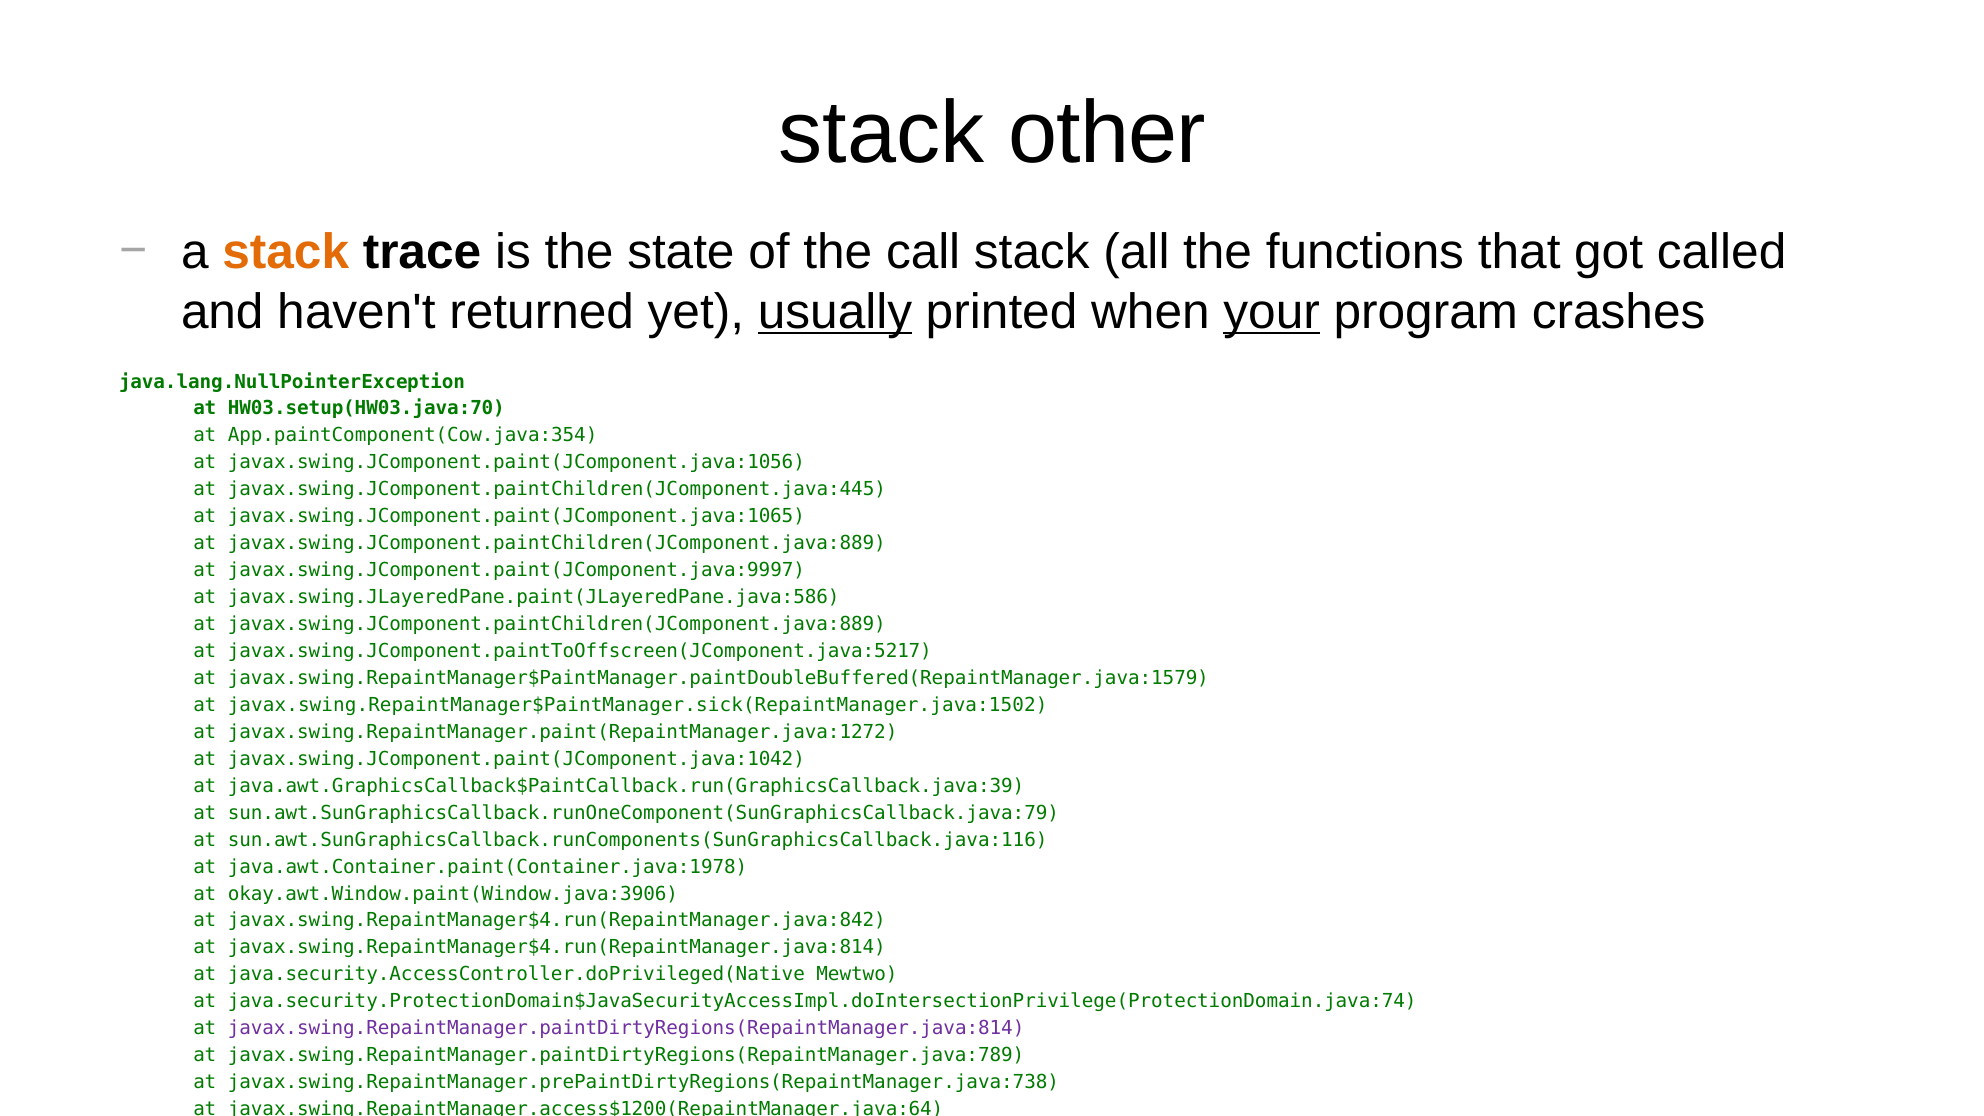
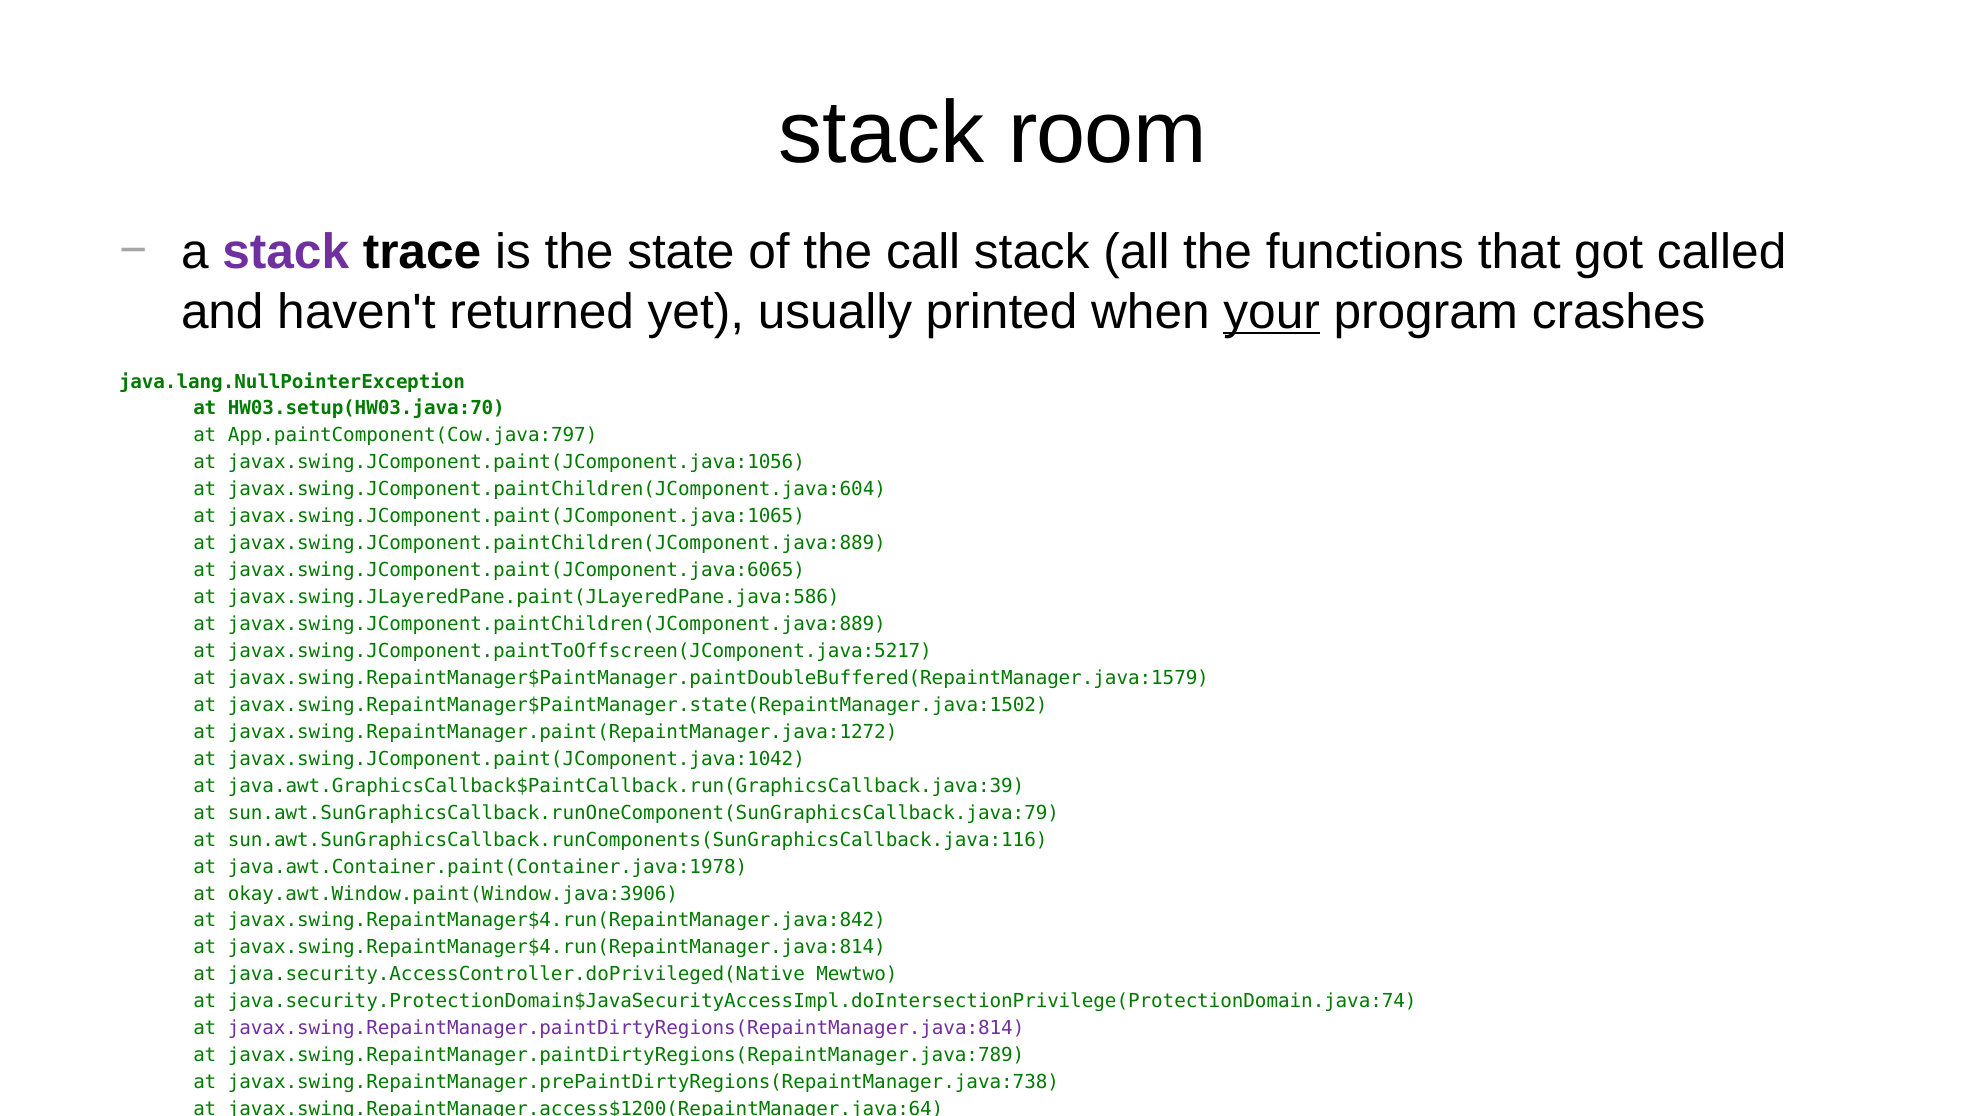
other: other -> room (1107, 134)
stack colour: orange -> purple (286, 252)
usually underline: present -> none (835, 312)
App.paintComponent(Cow.java:354: App.paintComponent(Cow.java:354 -> App.paintComponent(Cow.java:797 (413, 436)
javax.swing.JComponent.paintChildren(JComponent.java:445: javax.swing.JComponent.paintChildren(JComponent.java:445 -> javax.swing.JComponent.paintChildren(JComponent.java:604 (557, 489)
javax.swing.JComponent.paint(JComponent.java:9997: javax.swing.JComponent.paint(JComponent.java:9997 -> javax.swing.JComponent.paint(JComponent.java:6065 (516, 570)
javax.swing.RepaintManager$PaintManager.sick(RepaintManager.java:1502: javax.swing.RepaintManager$PaintManager.sick(RepaintManager.java:1502 -> javax.swing.RepaintManager$PaintManager.state(RepaintManager.java:1502 (638, 705)
